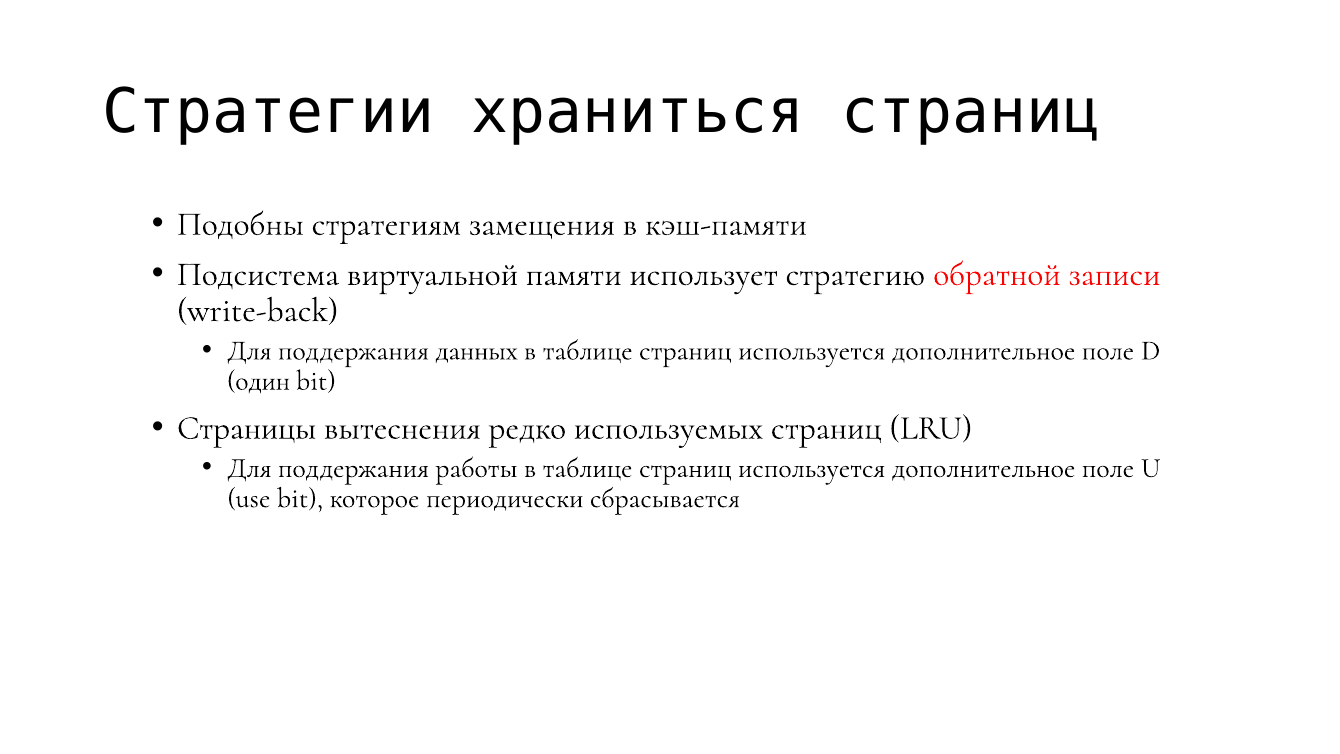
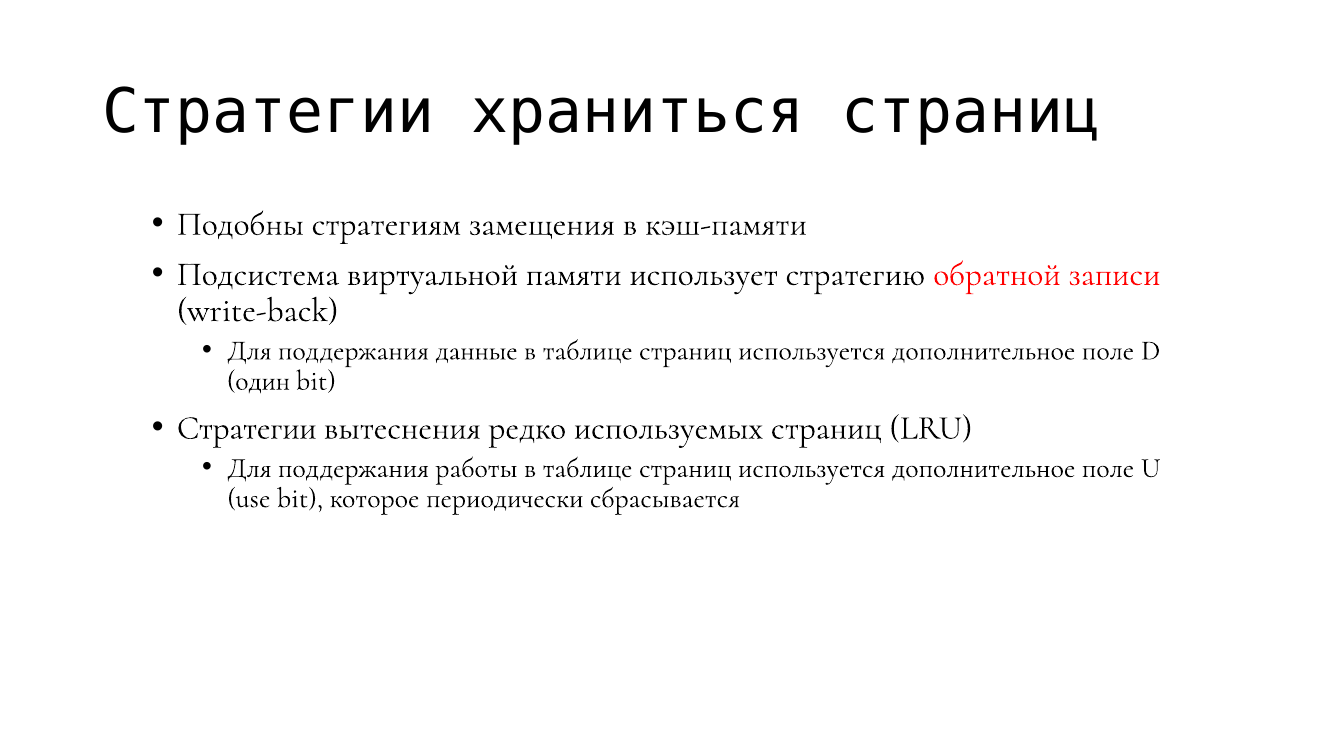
данных: данных -> данные (477, 350)
Страницы: Страницы -> Стратегии (247, 427)
